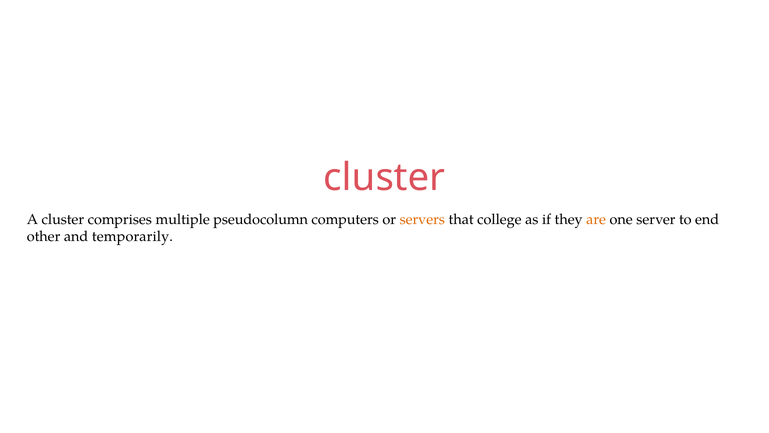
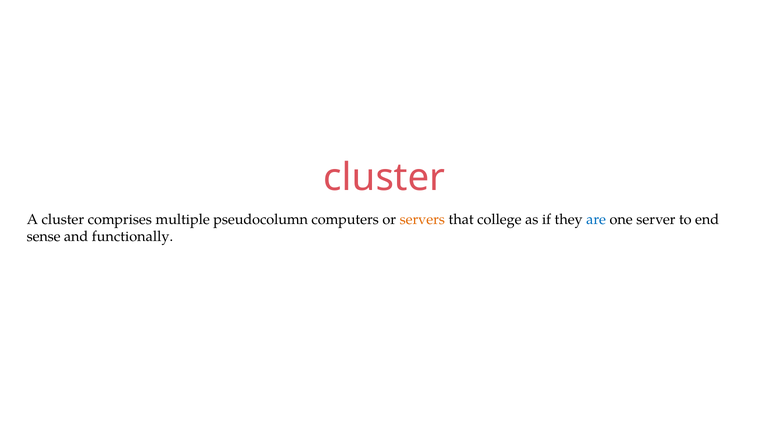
are colour: orange -> blue (596, 219)
other: other -> sense (44, 236)
temporarily: temporarily -> functionally (132, 236)
